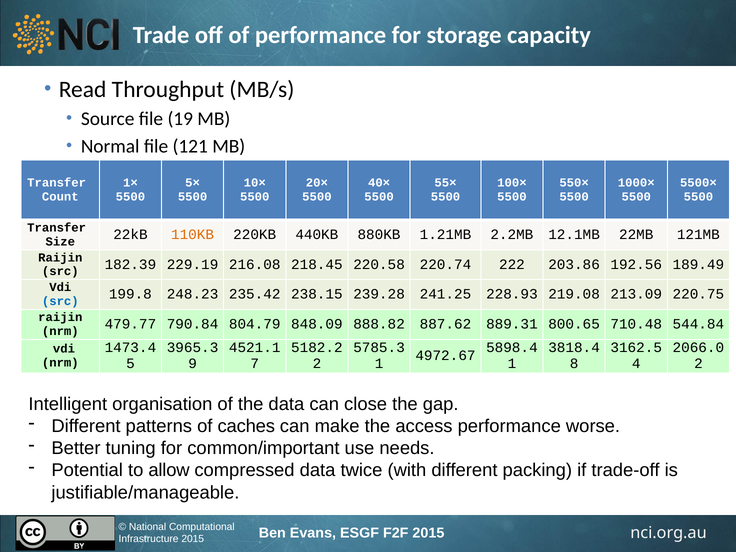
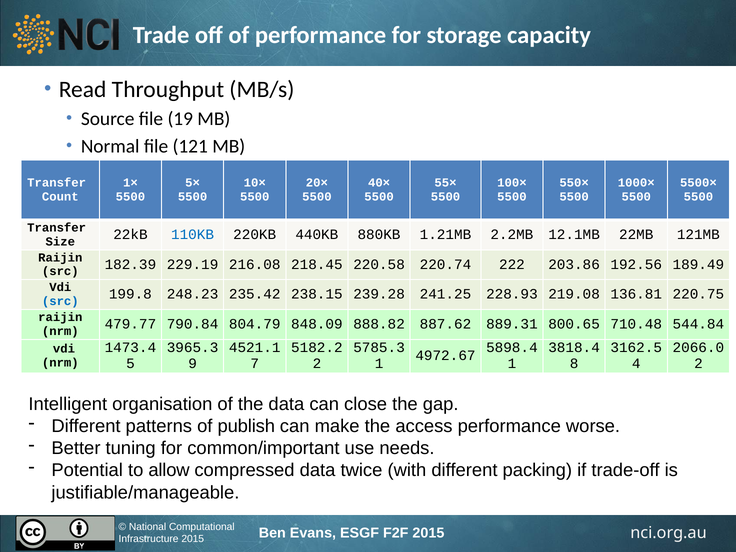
110KB colour: orange -> blue (193, 235)
213.09: 213.09 -> 136.81 (636, 294)
caches: caches -> publish (246, 426)
